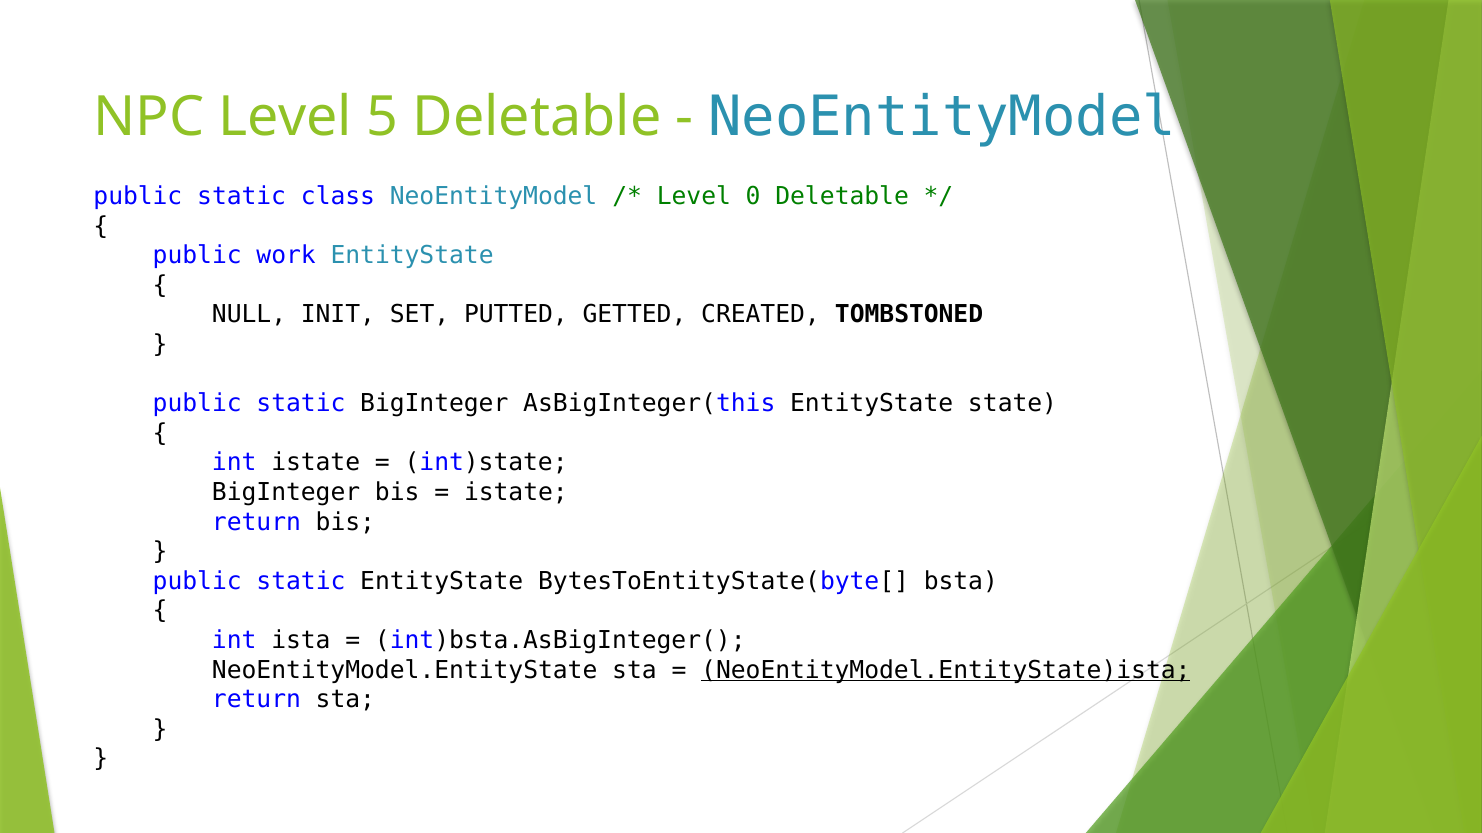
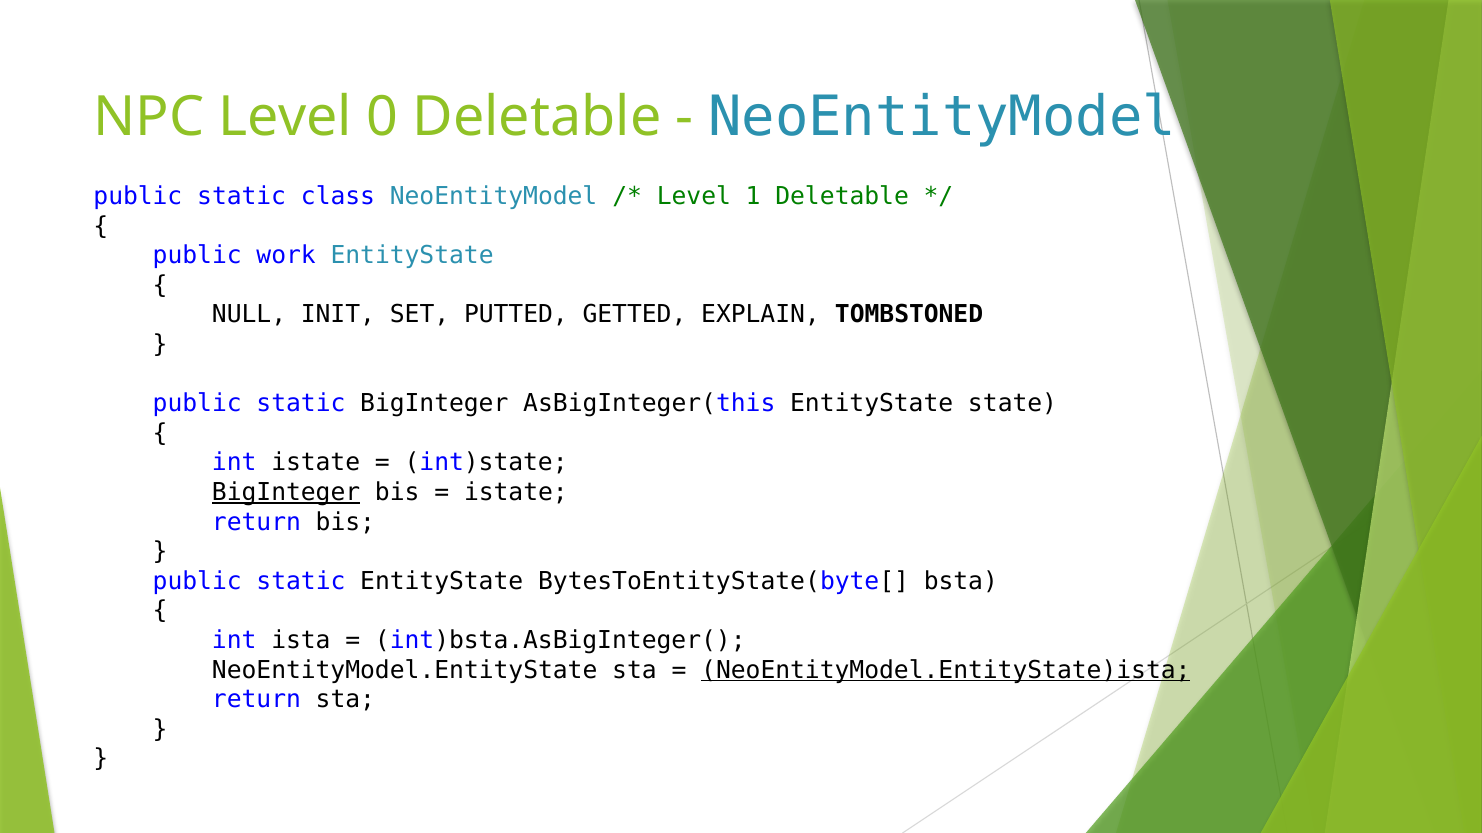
5: 5 -> 0 (382, 117)
0: 0 -> 1 (753, 196)
CREATED: CREATED -> EXPLAIN (761, 315)
BigInteger underline: none -> present (286, 493)
